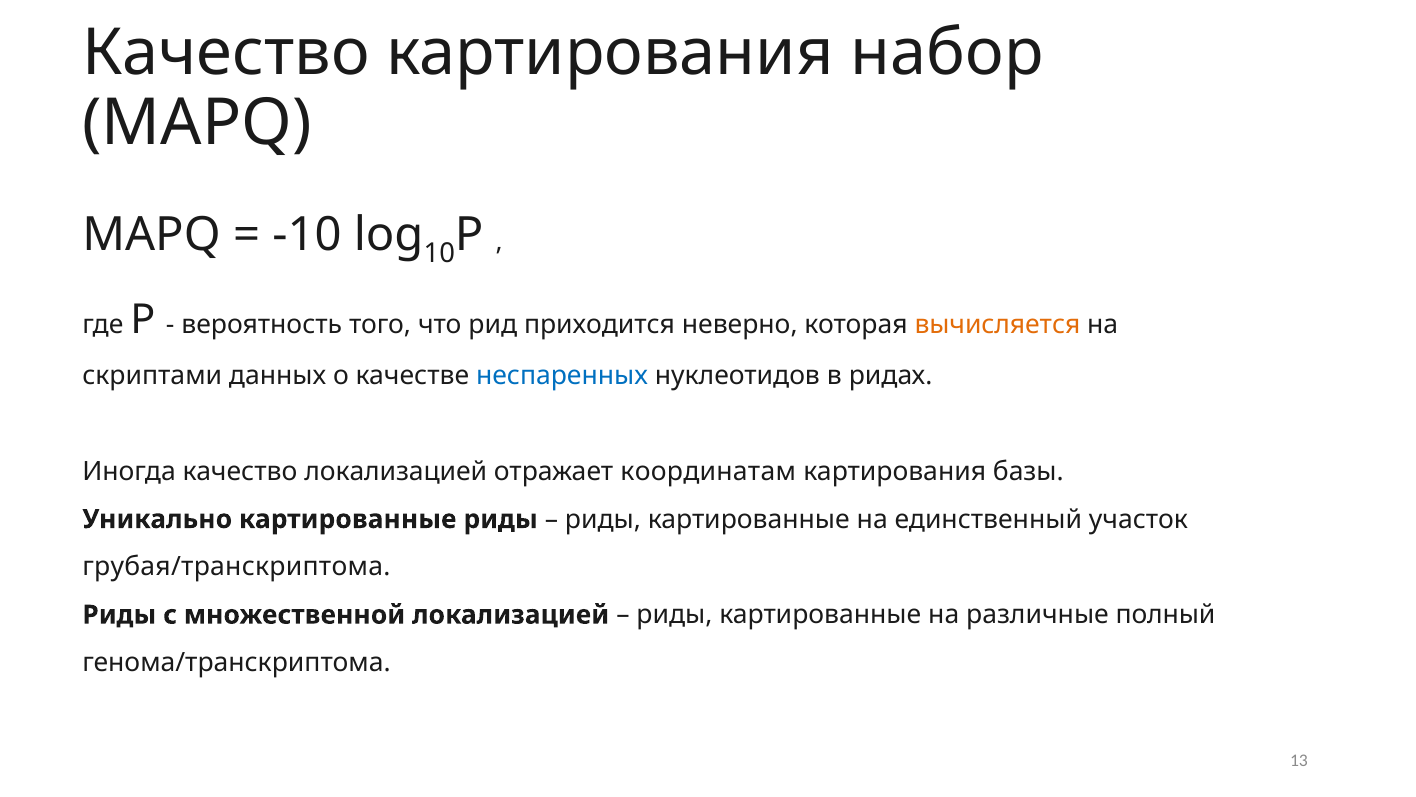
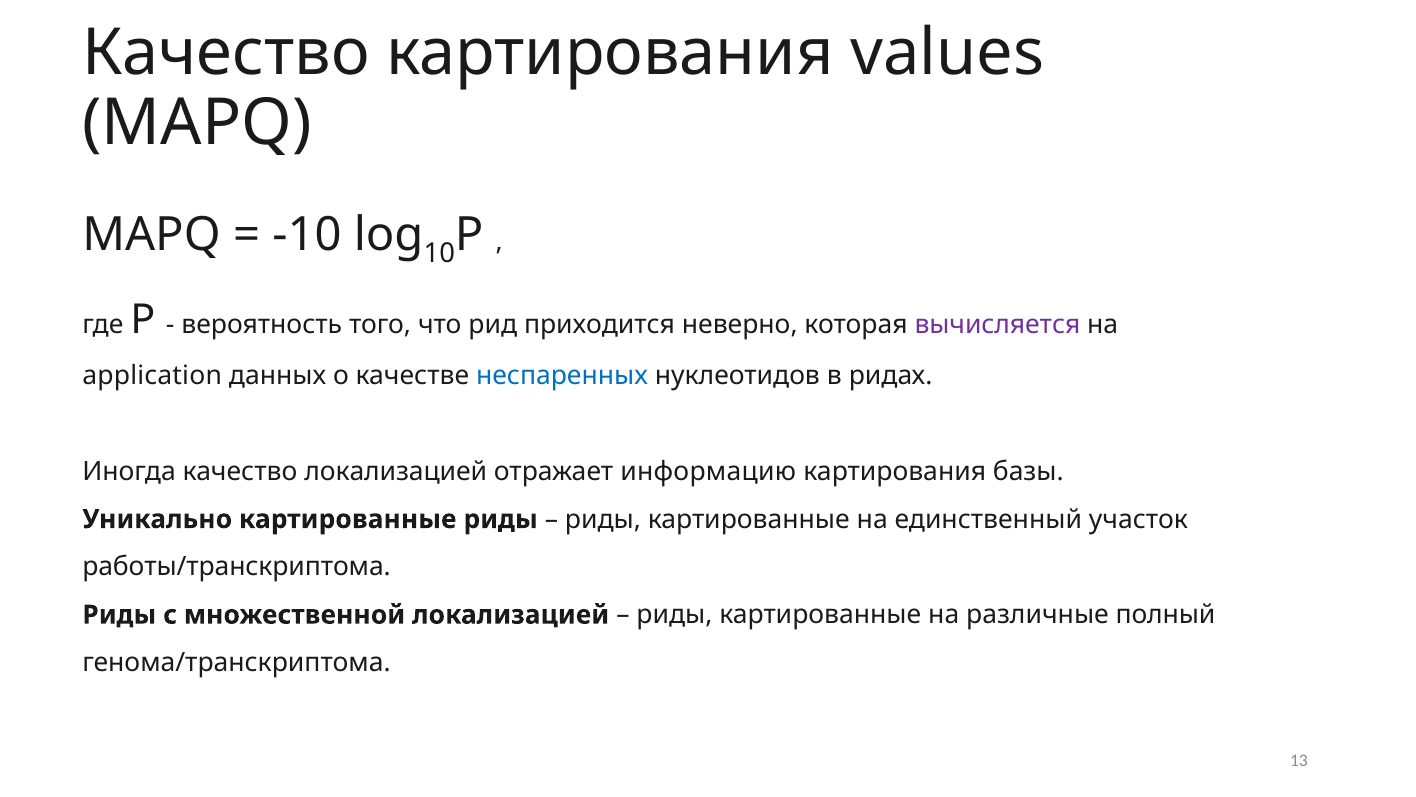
набор: набор -> values (947, 53)
вычисляется colour: orange -> purple (997, 325)
скриптами: скриптами -> application (152, 376)
координатам: координатам -> информацию (708, 471)
грубая/транскриптома: грубая/транскриптома -> работы/транскриптома (237, 567)
